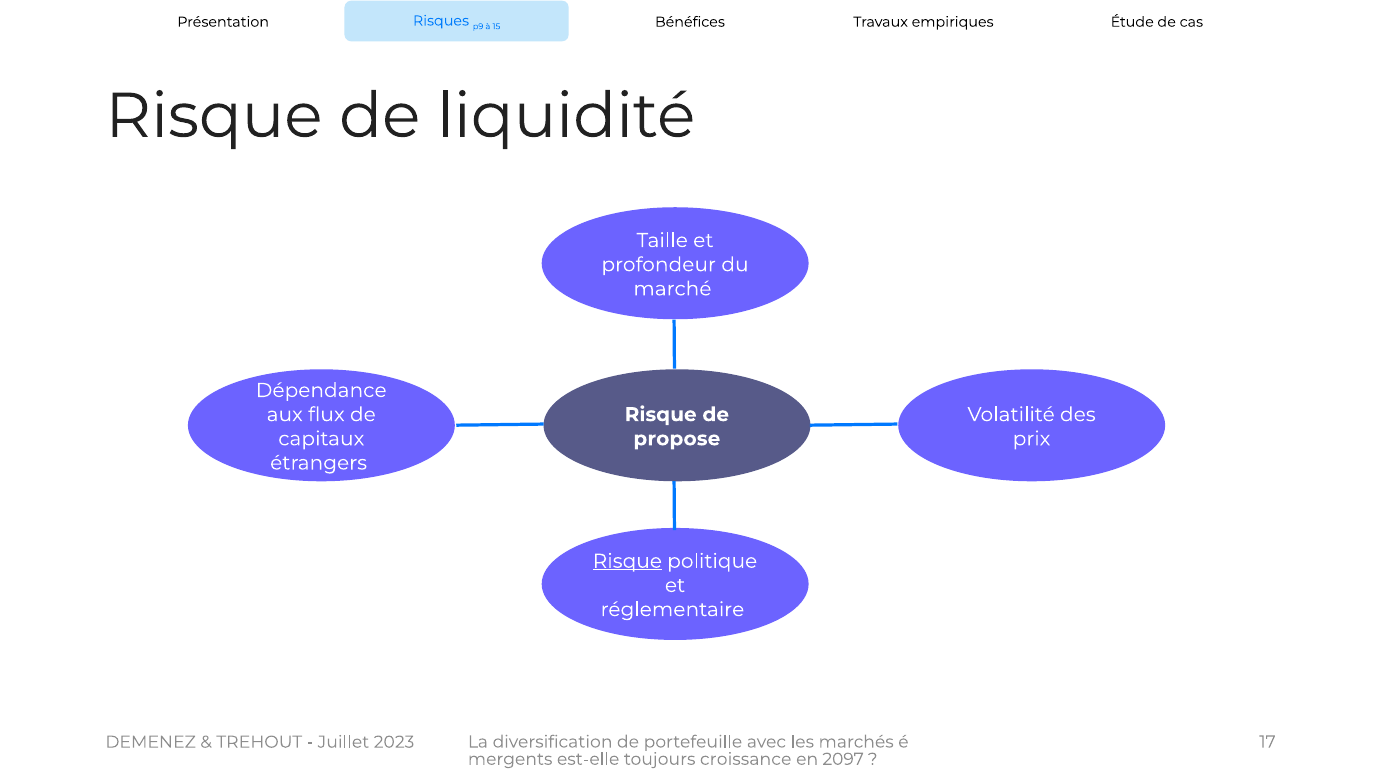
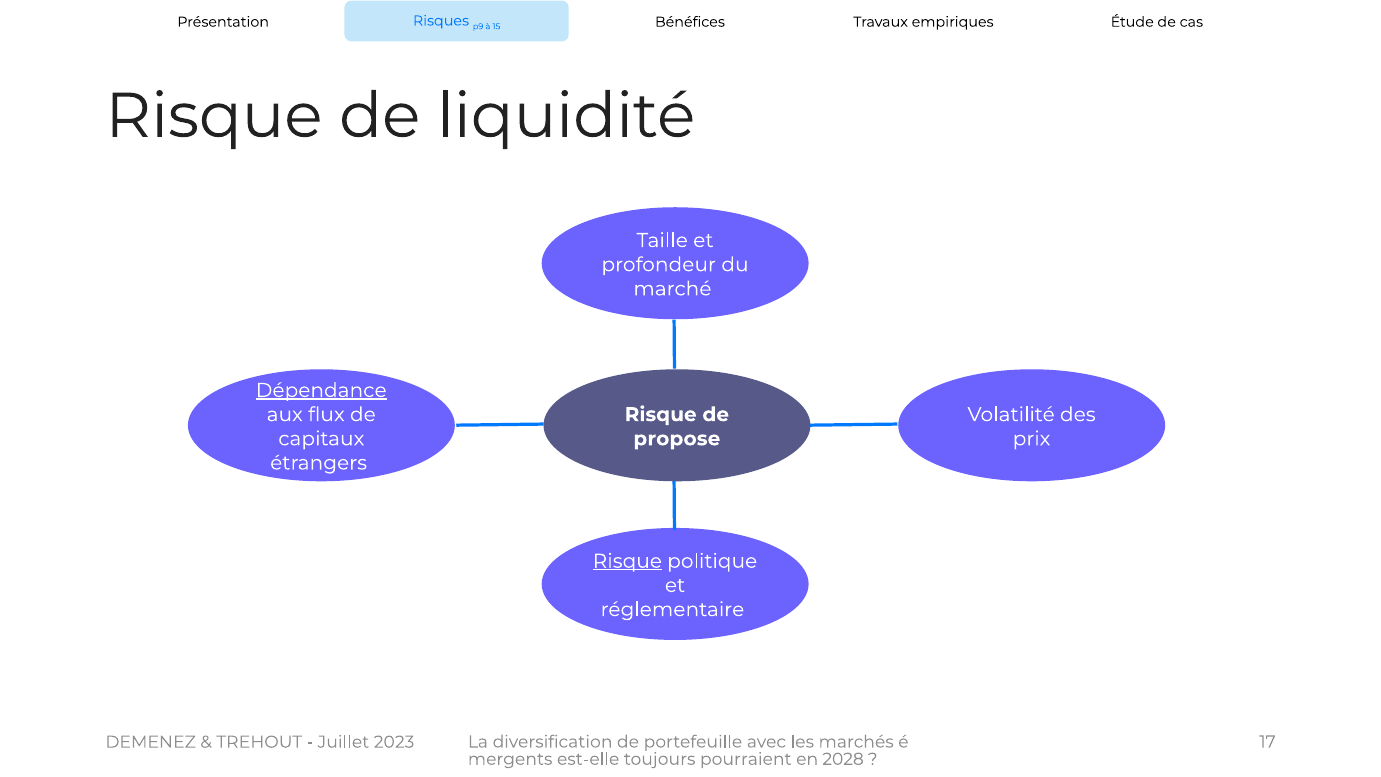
Dépendance underline: none -> present (321, 390)
croissance: croissance -> pourraient (746, 759)
2097: 2097 -> 2028 (843, 759)
